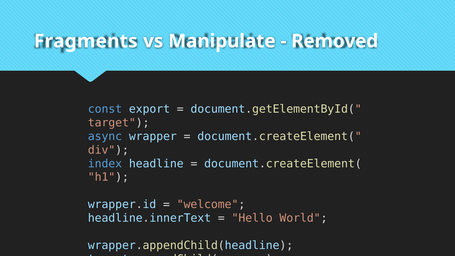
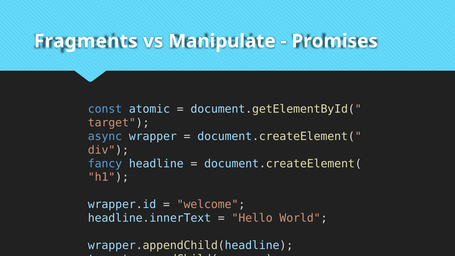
Removed: Removed -> Promises (335, 41)
export: export -> atomic (149, 109)
index: index -> fancy (105, 164)
